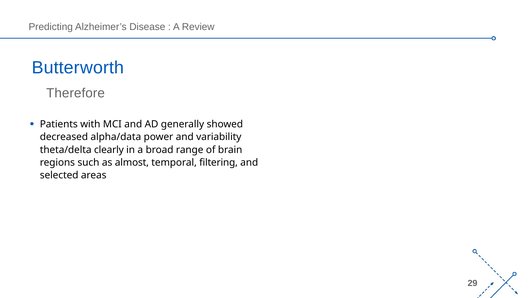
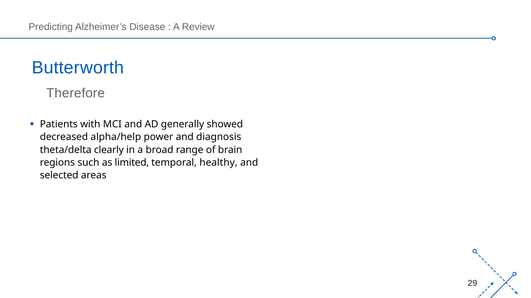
alpha/data: alpha/data -> alpha/help (116, 137)
variability: variability -> diagnosis (219, 137)
almost: almost -> limited (132, 163)
filtering: filtering -> healthy (218, 163)
